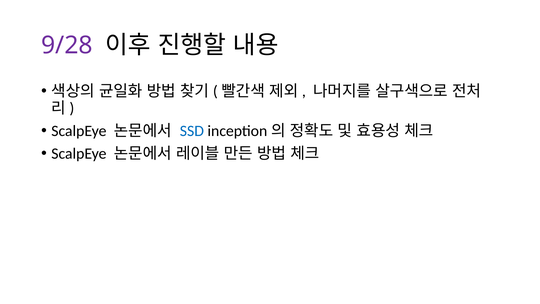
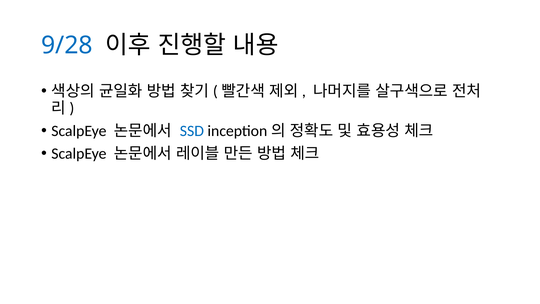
9/28 colour: purple -> blue (67, 45)
